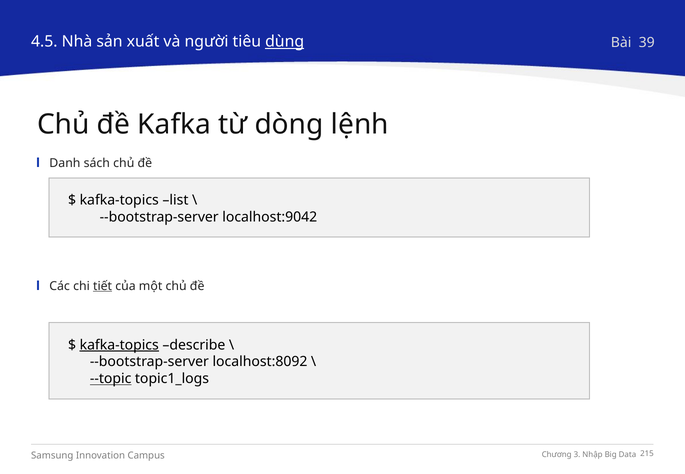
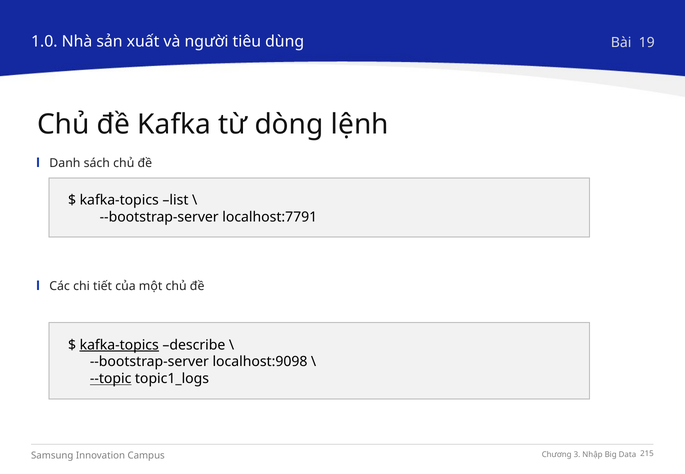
4.5: 4.5 -> 1.0 (44, 42)
dùng underline: present -> none (285, 42)
39: 39 -> 19 (647, 43)
localhost:9042: localhost:9042 -> localhost:7791 (270, 217)
tiết underline: present -> none (103, 286)
localhost:8092: localhost:8092 -> localhost:9098 (260, 362)
